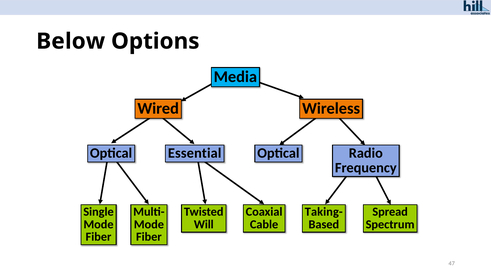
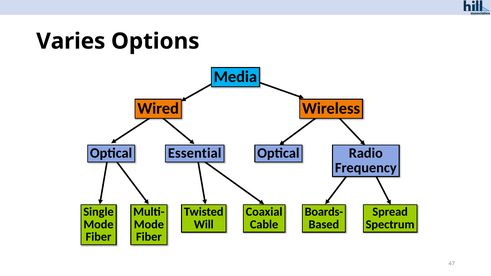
Below: Below -> Varies (71, 41)
Taking-: Taking- -> Boards- (324, 212)
